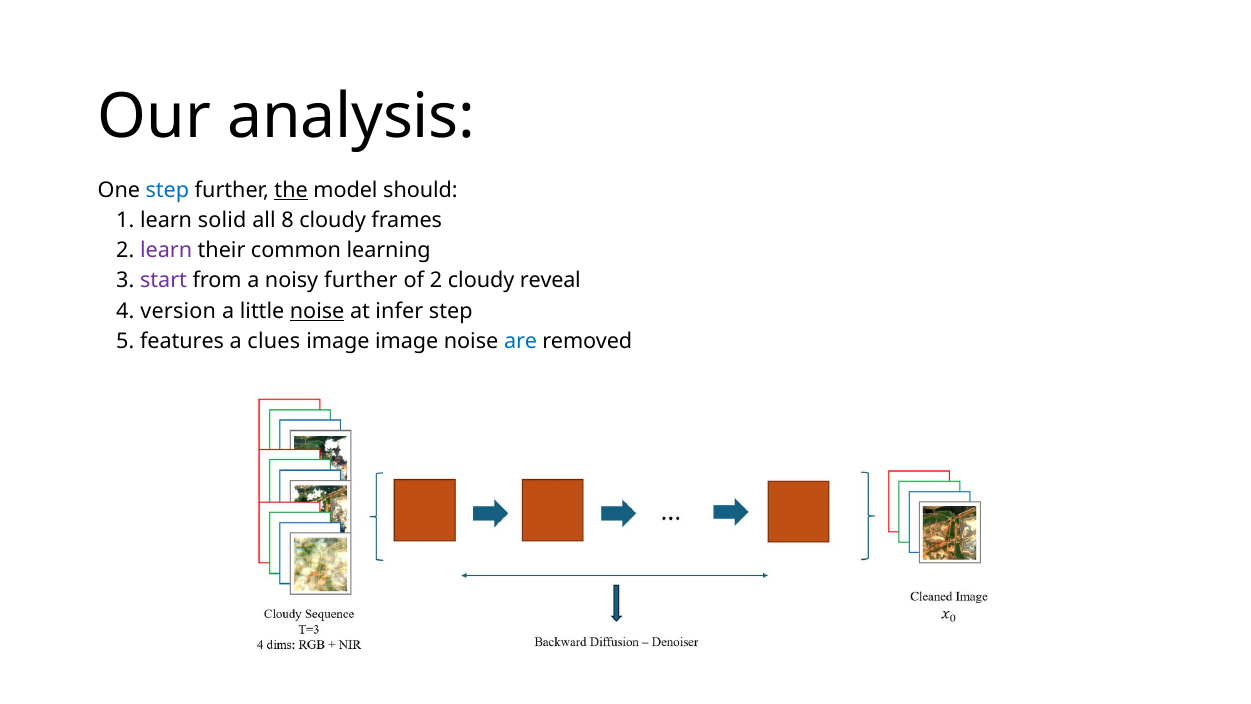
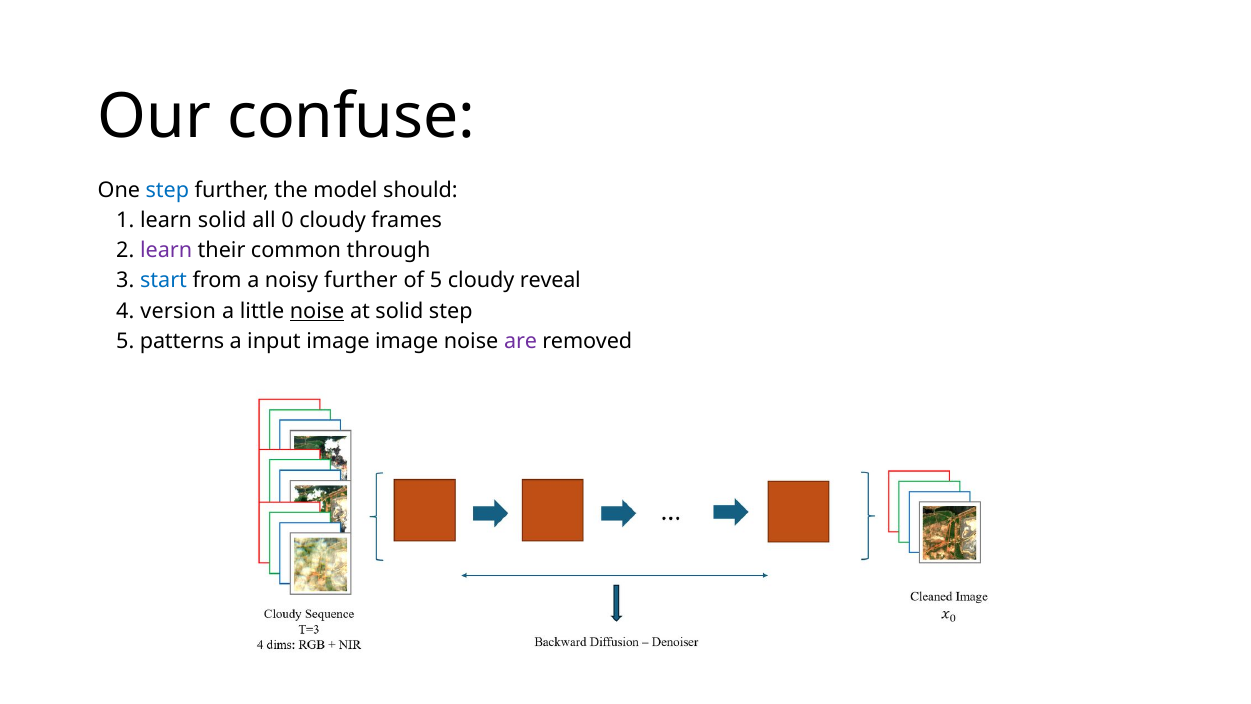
analysis: analysis -> confuse (351, 116)
the underline: present -> none (291, 190)
8: 8 -> 0 (288, 220)
learning: learning -> through (389, 250)
start colour: purple -> blue (164, 281)
of 2: 2 -> 5 (436, 281)
at infer: infer -> solid (399, 311)
features: features -> patterns (182, 341)
clues: clues -> input (274, 341)
are colour: blue -> purple (521, 341)
